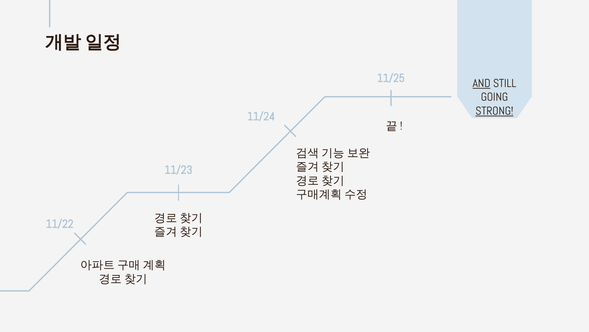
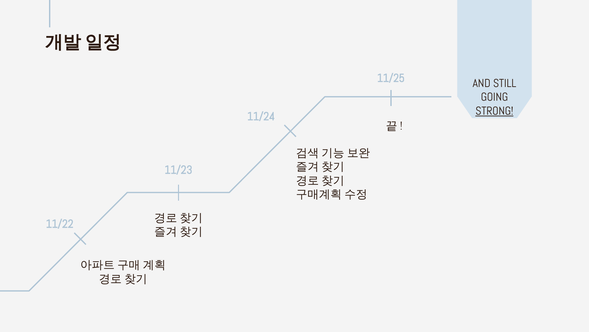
AND underline: present -> none (482, 83)
